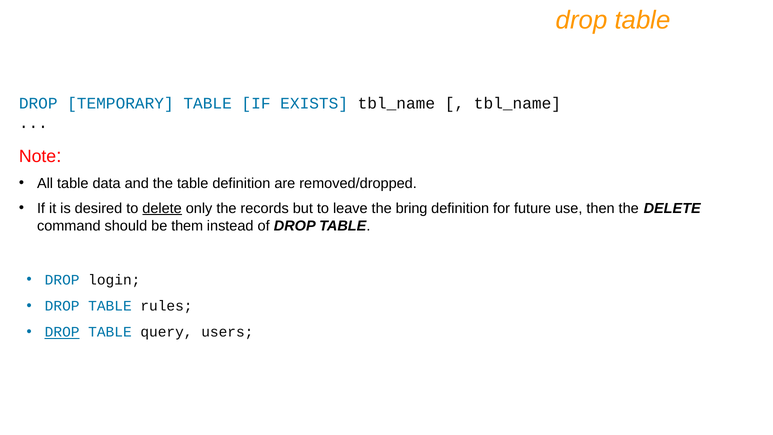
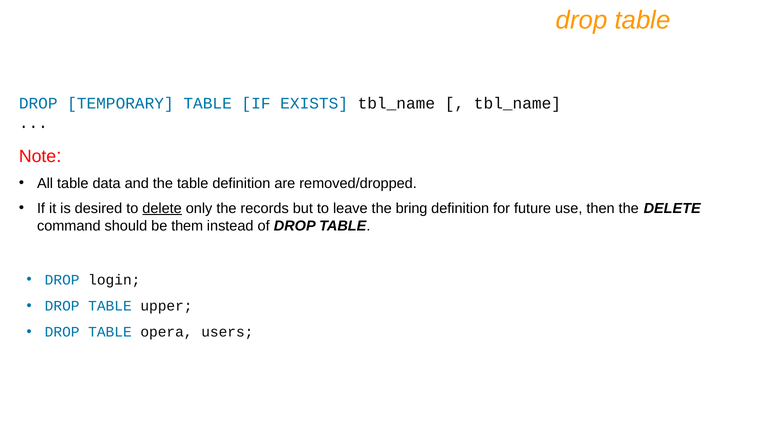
rules: rules -> upper (166, 306)
DROP underline: present -> none (62, 332)
query: query -> opera (166, 332)
